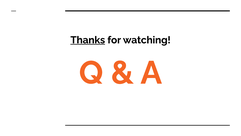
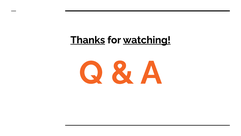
watching underline: none -> present (147, 40)
